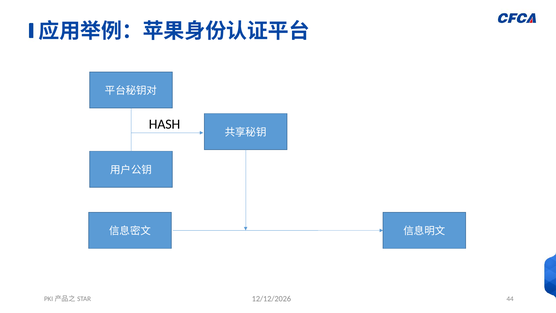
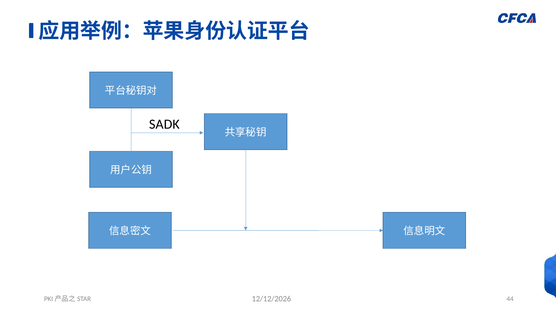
HASH: HASH -> SADK (164, 124)
